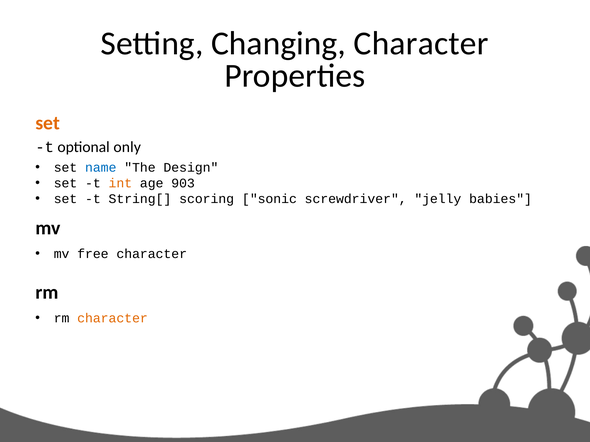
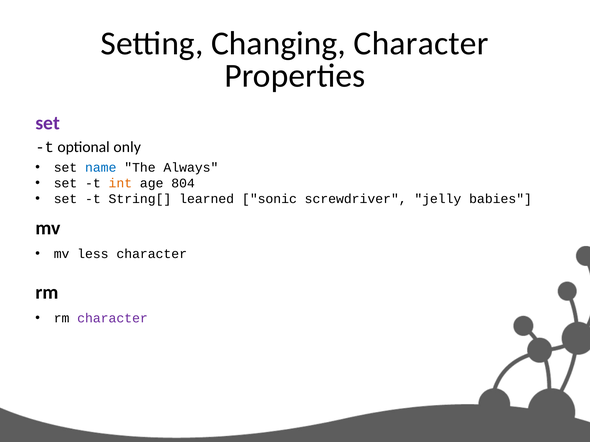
set colour: orange -> purple (48, 123)
Design: Design -> Always (191, 168)
903: 903 -> 804 (183, 183)
scoring: scoring -> learned (207, 199)
free: free -> less (93, 254)
character colour: orange -> purple (113, 319)
